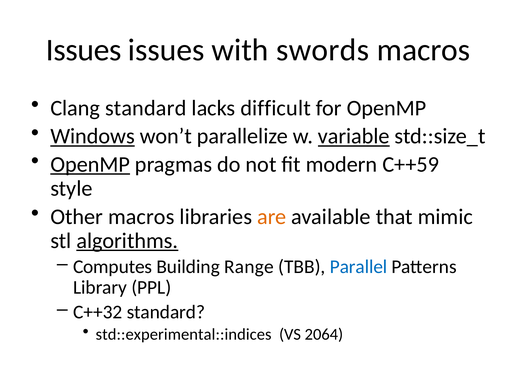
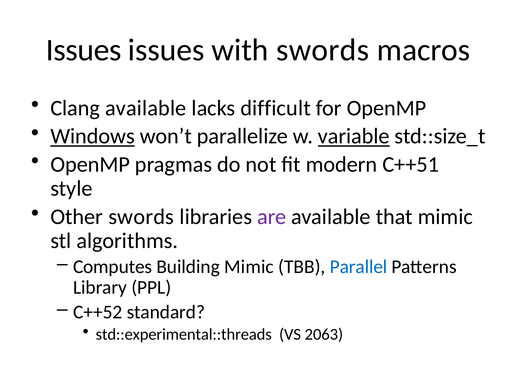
Clang standard: standard -> available (146, 108)
OpenMP underline: present -> none (90, 164)
C++59: C++59 -> C++51 (411, 164)
Other macros: macros -> swords (141, 217)
are colour: orange -> purple (272, 217)
algorithms underline: present -> none (127, 241)
Building Range: Range -> Mimic (249, 266)
C++32: C++32 -> C++52 (98, 312)
std::experimental::indices: std::experimental::indices -> std::experimental::threads (184, 334)
2064: 2064 -> 2063 (324, 334)
